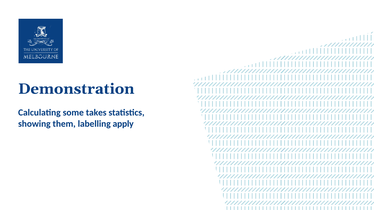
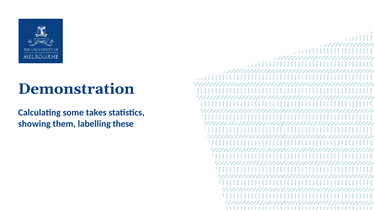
apply: apply -> these (123, 124)
